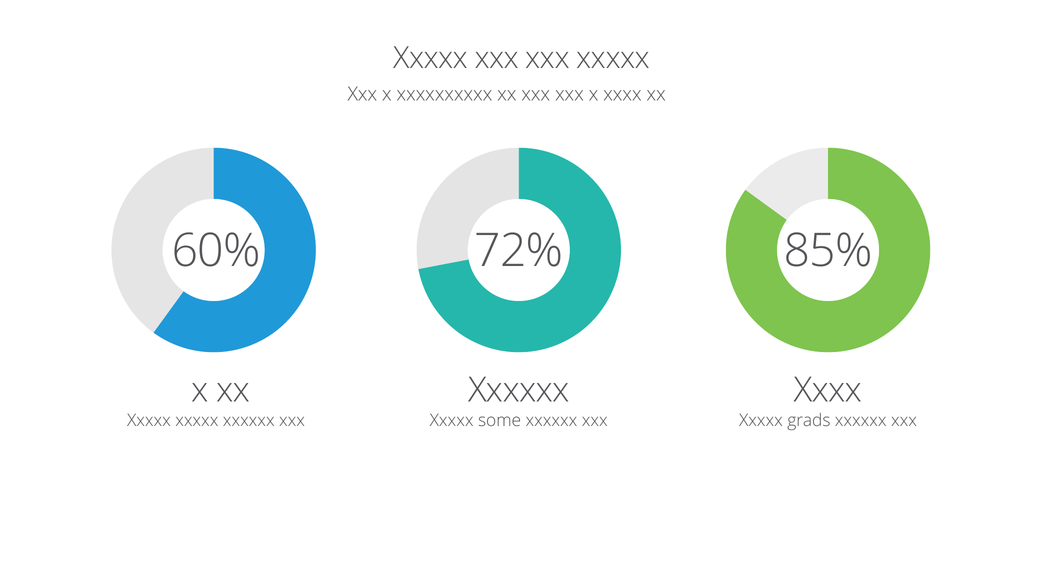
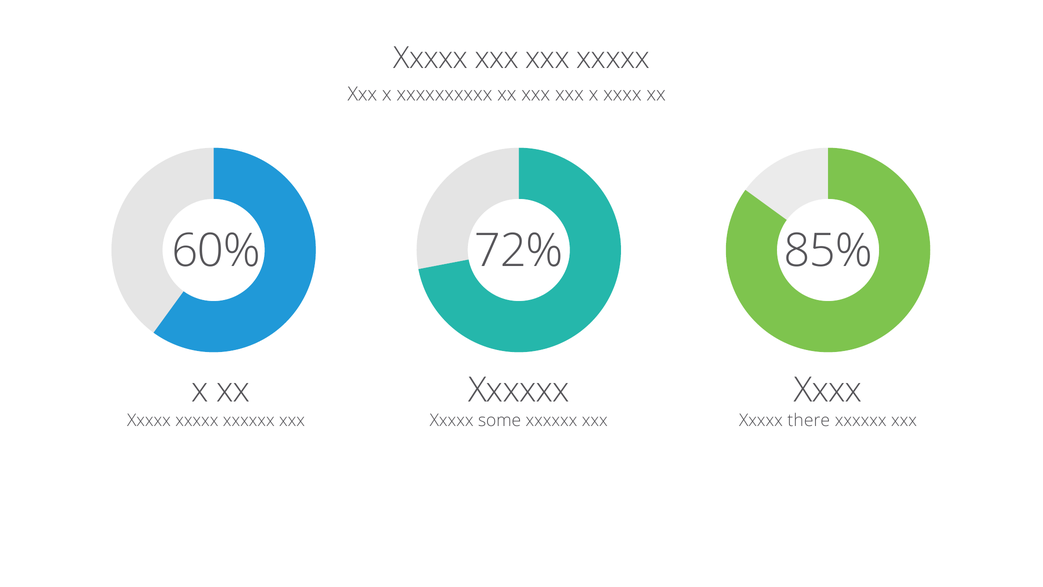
grads: grads -> there (809, 420)
